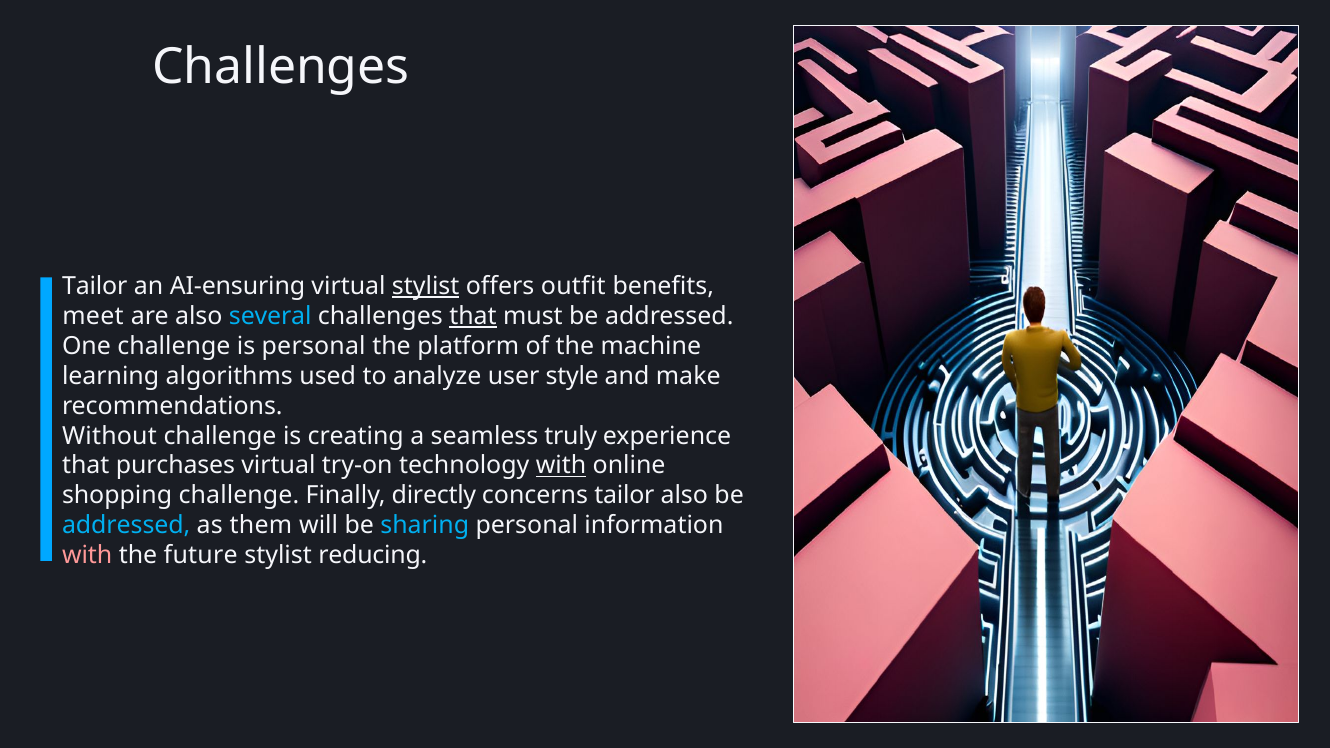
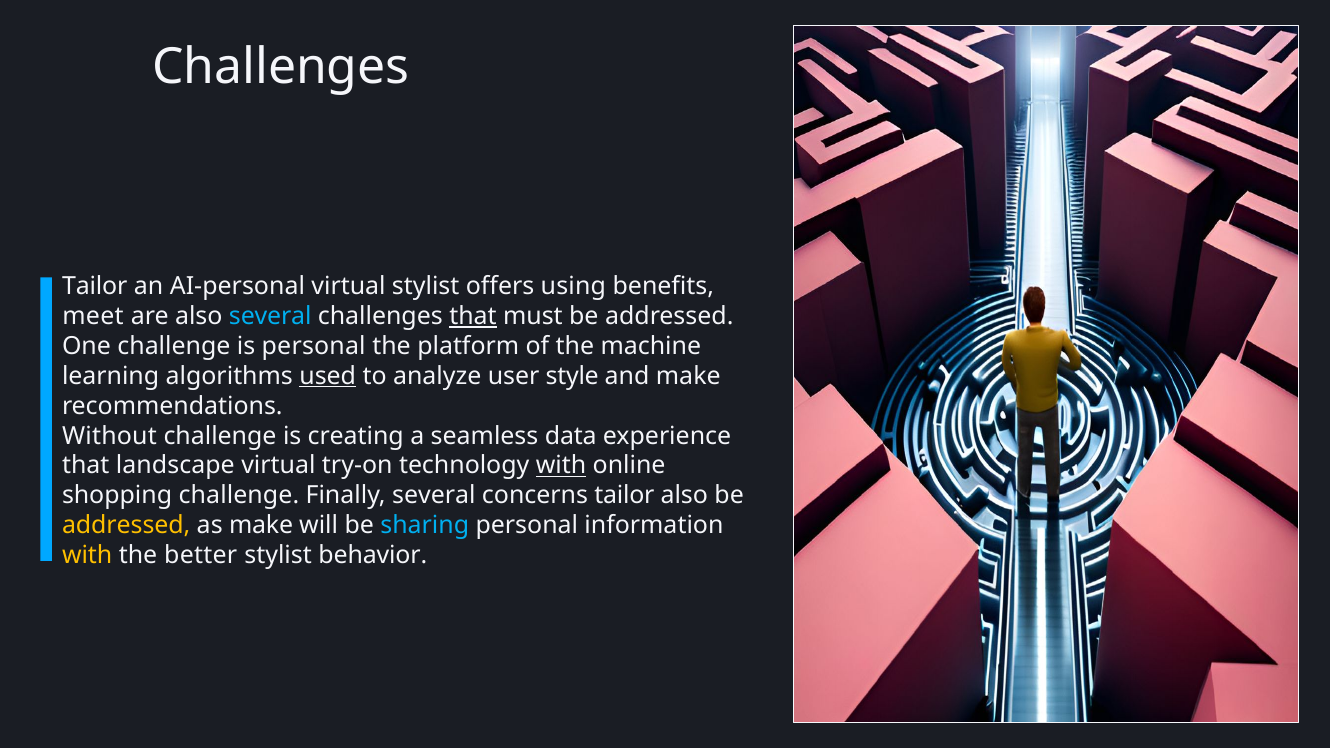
AI-ensuring: AI-ensuring -> AI-personal (237, 286)
stylist underline: present -> none (426, 286)
outfit: outfit -> using (573, 286)
used underline: none -> present (328, 376)
truly: truly -> data (571, 436)
purchases: purchases -> landscape (175, 466)
Finally directly: directly -> several (434, 496)
addressed colour: light blue -> yellow (126, 526)
as them: them -> make (261, 526)
with colour: pink -> yellow (87, 556)
future: future -> better (201, 556)
reducing: reducing -> behavior (373, 556)
